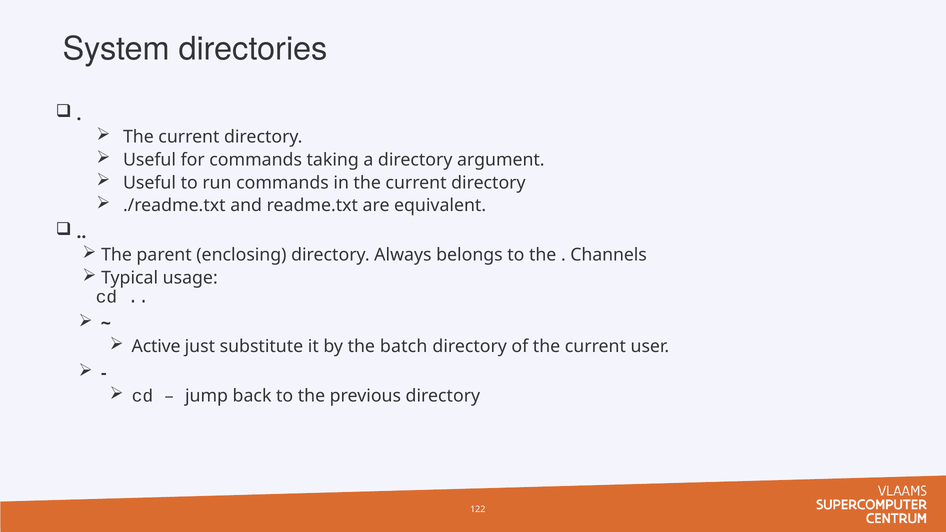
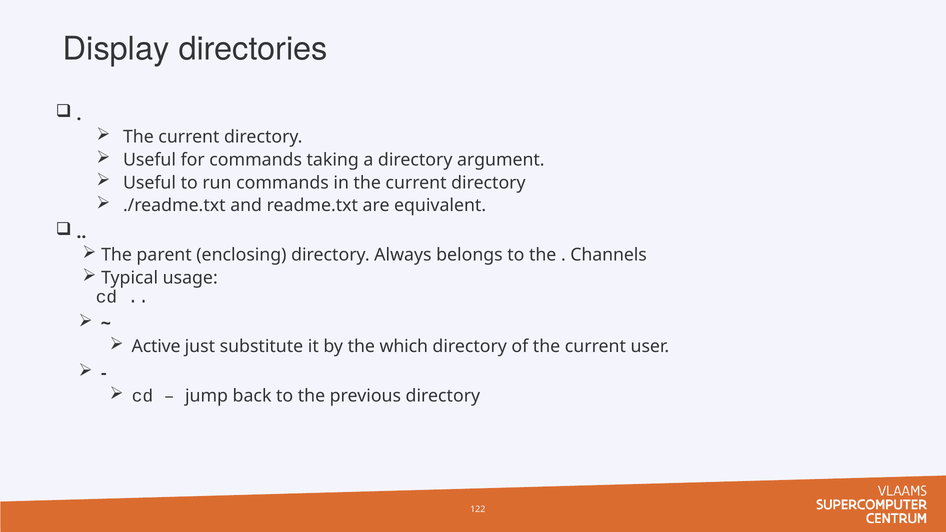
System: System -> Display (116, 49)
batch: batch -> which (404, 346)
